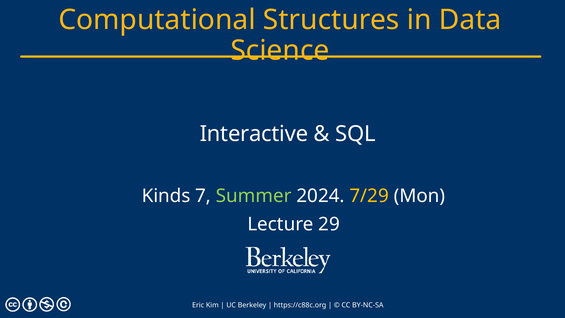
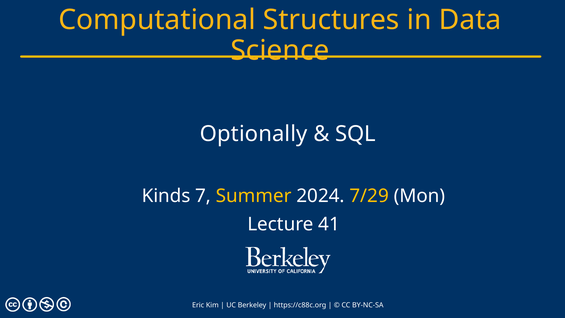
Interactive: Interactive -> Optionally (254, 134)
Summer colour: light green -> yellow (254, 196)
29: 29 -> 41 (329, 224)
